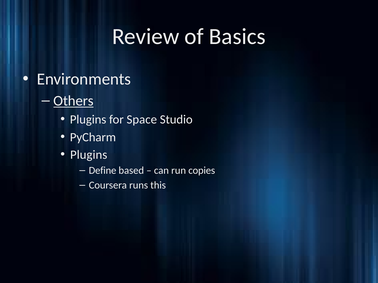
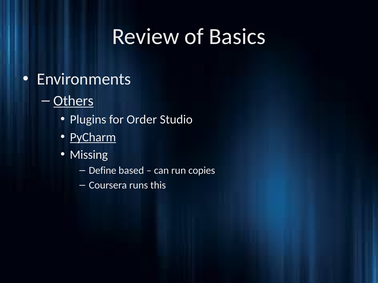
Space: Space -> Order (142, 120)
PyCharm underline: none -> present (93, 137)
Plugins: Plugins -> Missing (89, 155)
